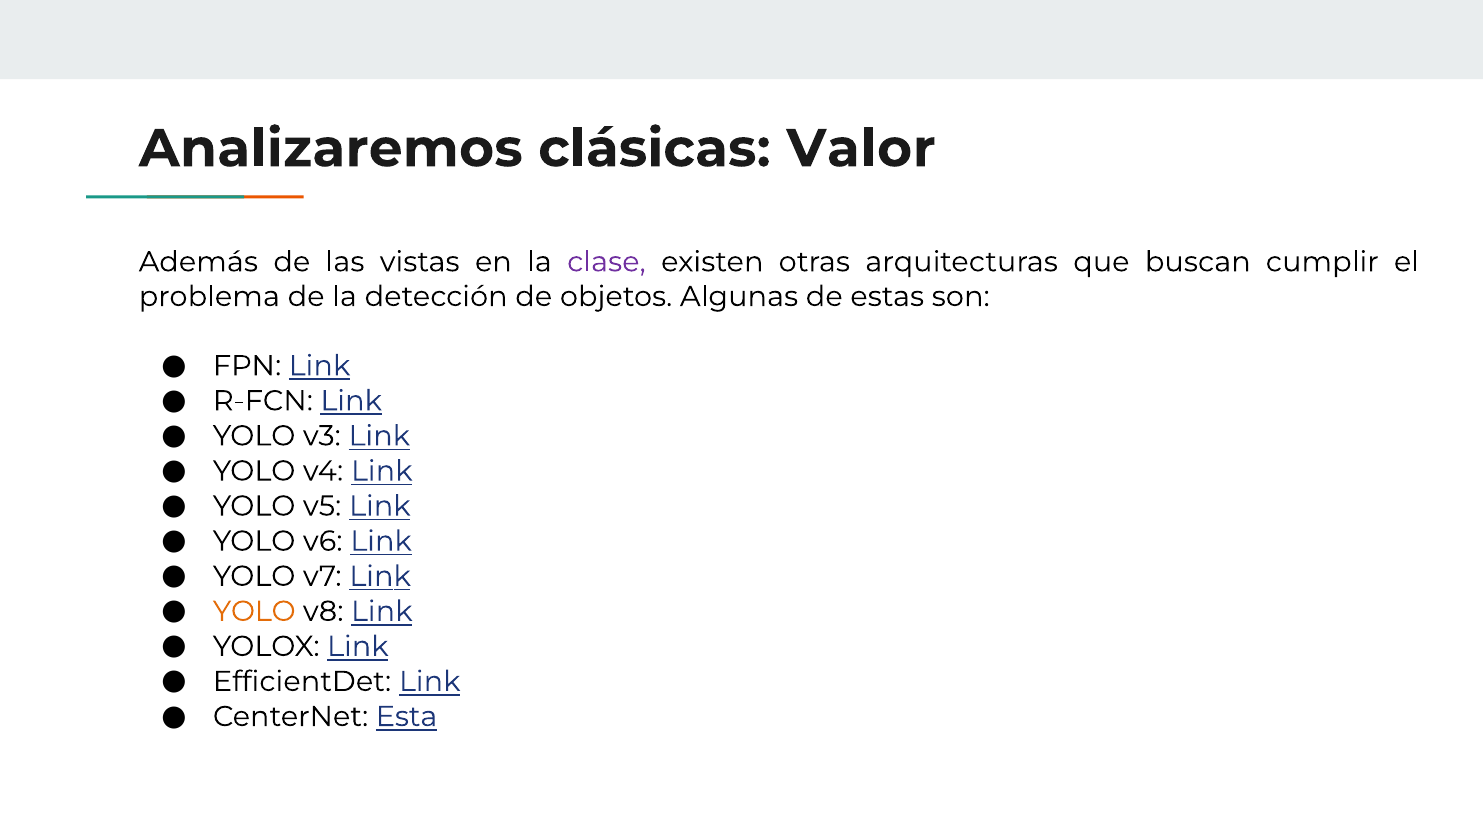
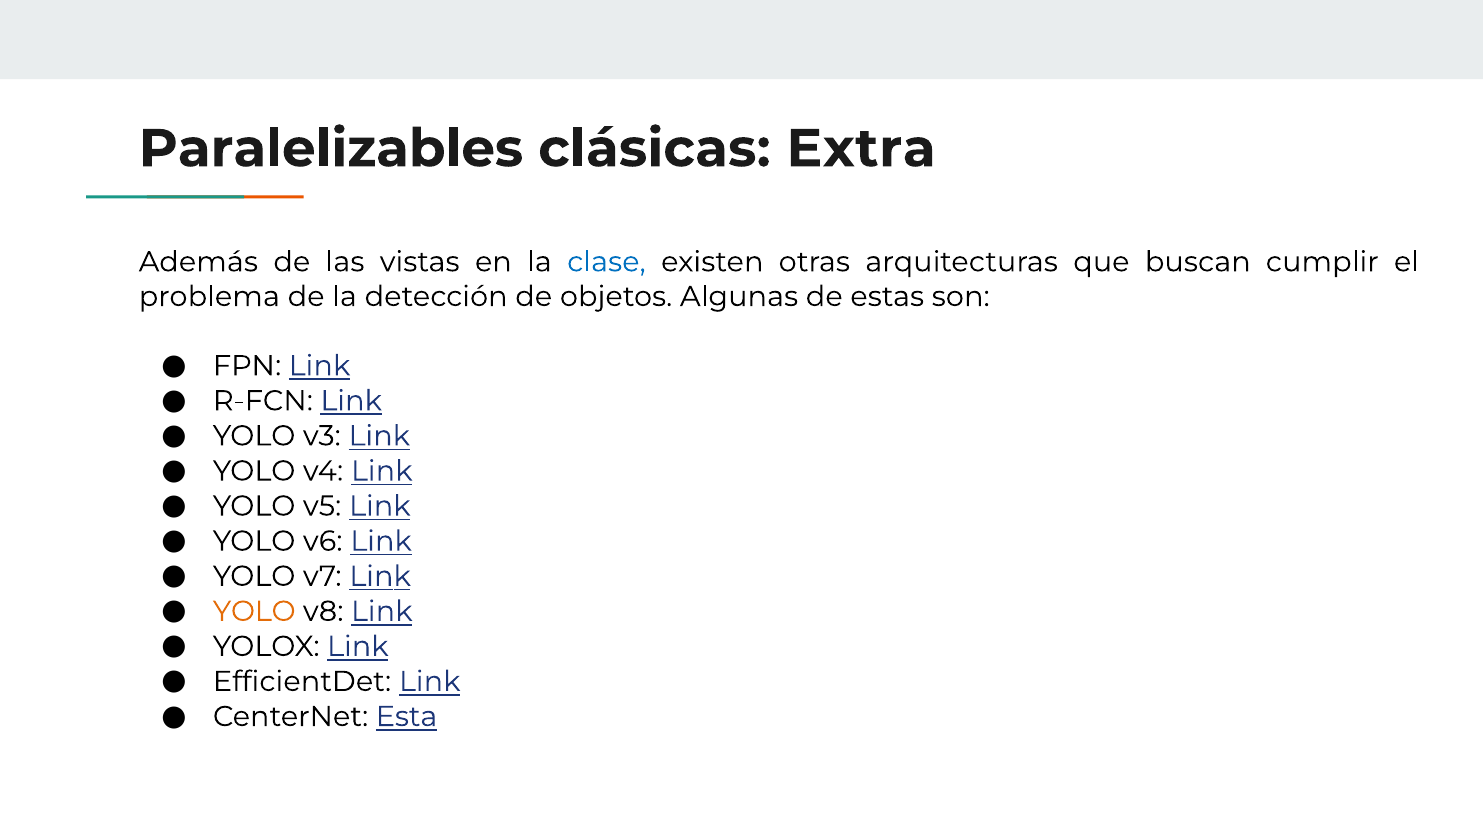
Analizaremos: Analizaremos -> Paralelizables (331, 149)
Valor: Valor -> Extra (861, 149)
clase colour: purple -> blue (606, 262)
